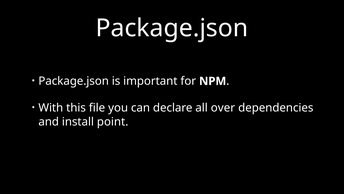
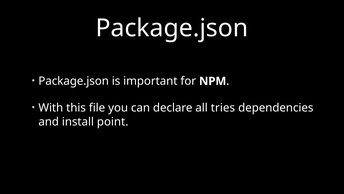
over: over -> tries (223, 108)
